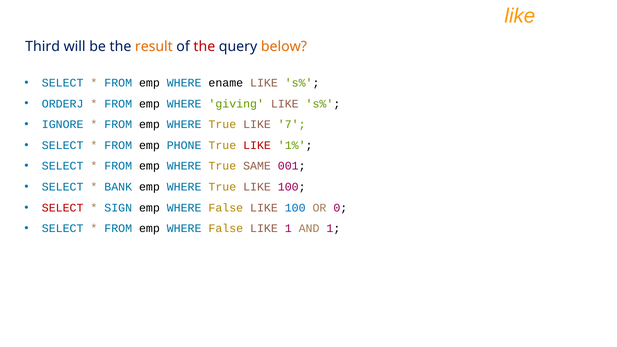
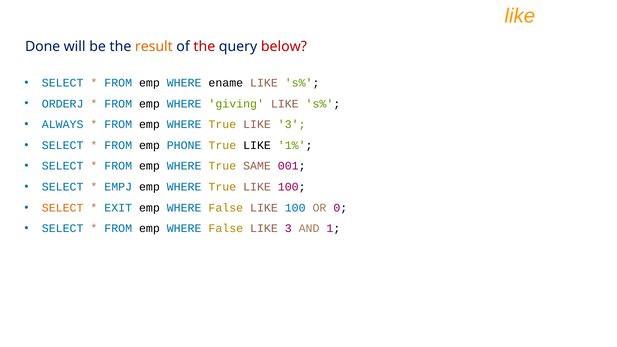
Third: Third -> Done (43, 47)
below colour: orange -> red (284, 47)
IGNORE: IGNORE -> ALWAYS (63, 125)
True LIKE 7: 7 -> 3 (292, 125)
LIKE colour: red -> black (257, 145)
BANK: BANK -> EMPJ (118, 187)
SELECT colour: red -> orange (63, 208)
SIGN: SIGN -> EXIT (118, 208)
False LIKE 1: 1 -> 3 (288, 229)
